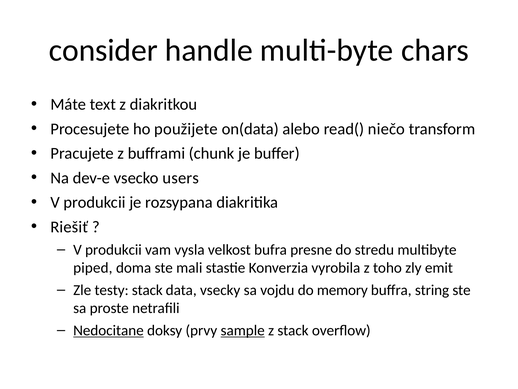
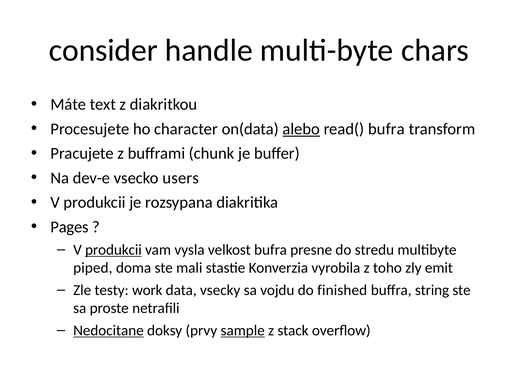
použijete: použijete -> character (186, 129)
alebo underline: none -> present (301, 129)
read( niečo: niečo -> bufra (386, 129)
Riešiť: Riešiť -> Pages (70, 227)
produkcii underline: none -> present (113, 250)
testy stack: stack -> work (147, 290)
memory: memory -> finished (342, 290)
